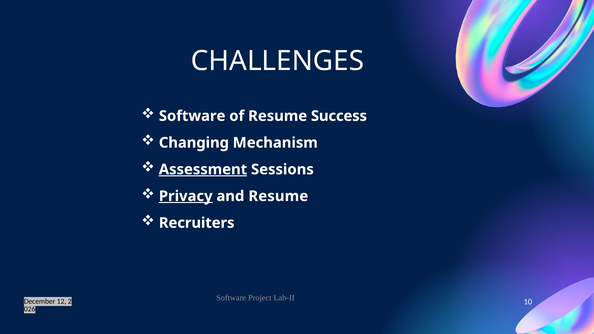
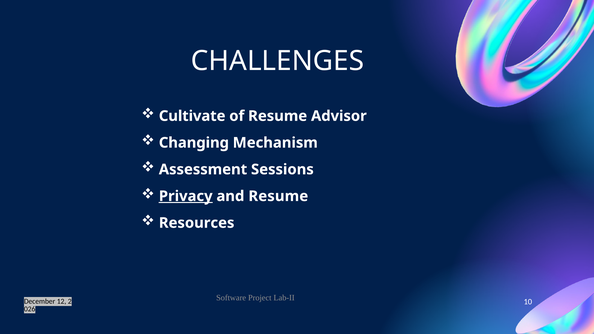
Software: Software -> Cultivate (192, 116)
Success: Success -> Advisor (339, 116)
Assessment underline: present -> none (203, 170)
Recruiters: Recruiters -> Resources (197, 223)
